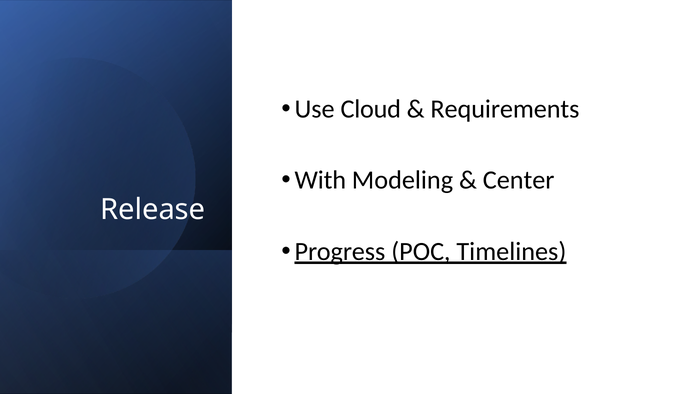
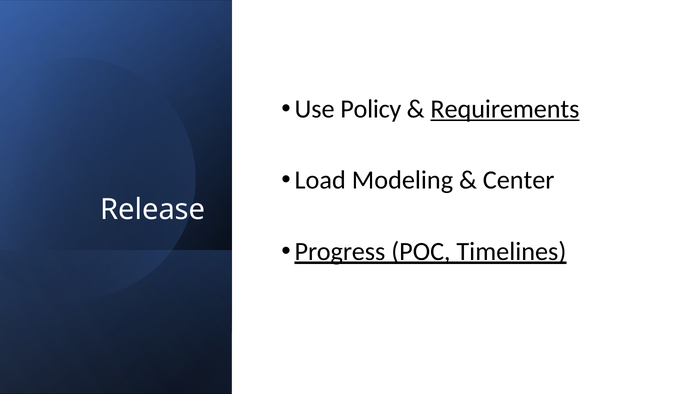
Cloud: Cloud -> Policy (371, 109)
Requirements underline: none -> present (505, 109)
With: With -> Load (320, 180)
